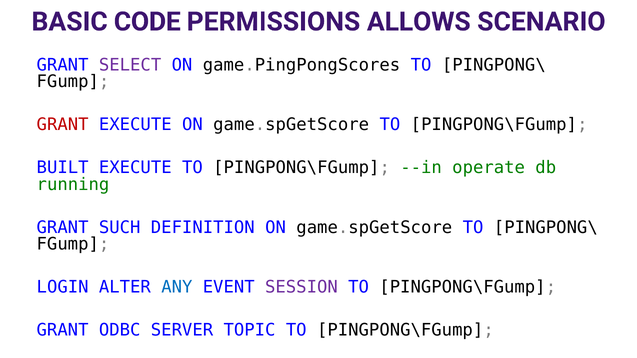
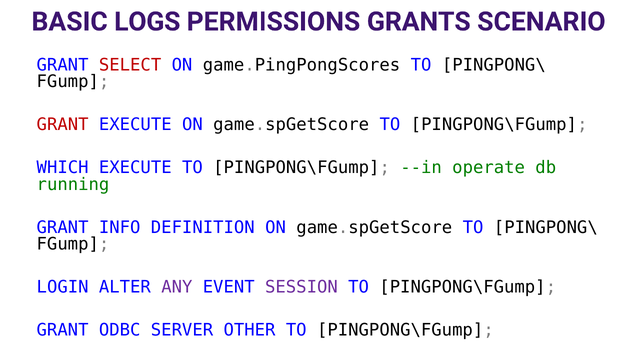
CODE: CODE -> LOGS (147, 22)
ALLOWS: ALLOWS -> GRANTS (419, 22)
SELECT colour: purple -> red (130, 65)
BUILT: BUILT -> WHICH (63, 168)
SUCH: SUCH -> INFO (120, 228)
ANY colour: blue -> purple (177, 287)
TOPIC: TOPIC -> OTHER (250, 331)
